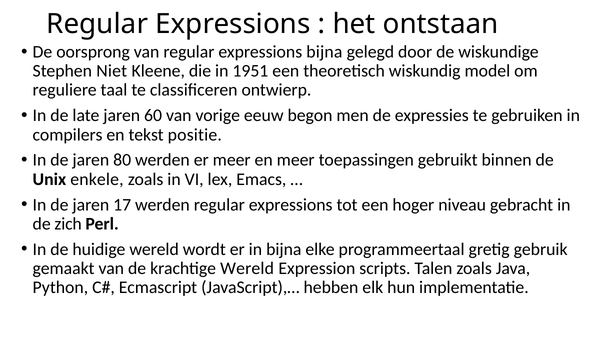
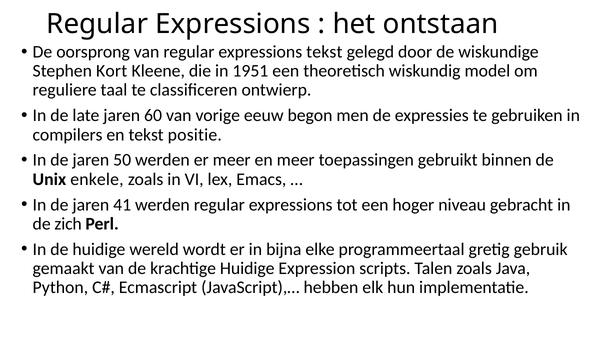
expressions bijna: bijna -> tekst (324, 52)
Niet: Niet -> Kort (112, 71)
80: 80 -> 50 (122, 160)
17: 17 -> 41 (122, 205)
krachtige Wereld: Wereld -> Huidige (247, 268)
